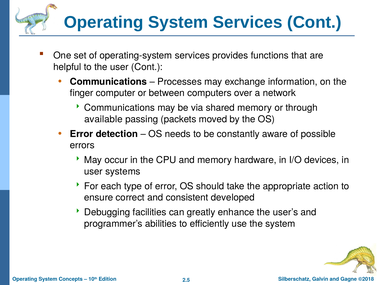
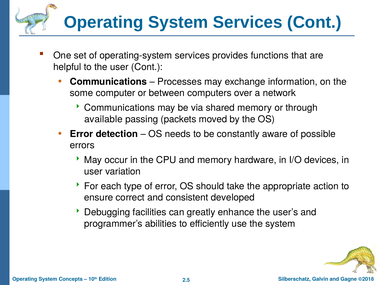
finger: finger -> some (82, 93)
systems: systems -> variation (123, 171)
